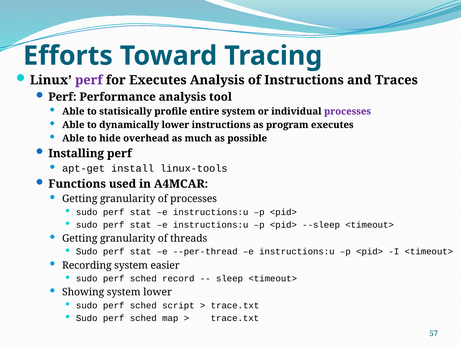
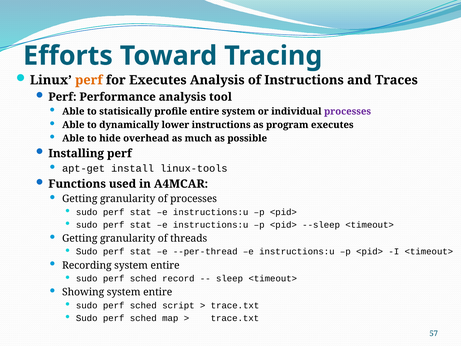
perf colour: purple -> orange (89, 80)
Recording system easier: easier -> entire (165, 265)
Showing system lower: lower -> entire (158, 292)
